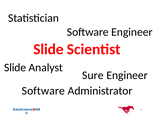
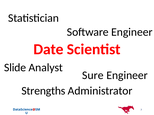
Slide: Slide -> Date (48, 49)
Software: Software -> Strengths (43, 91)
